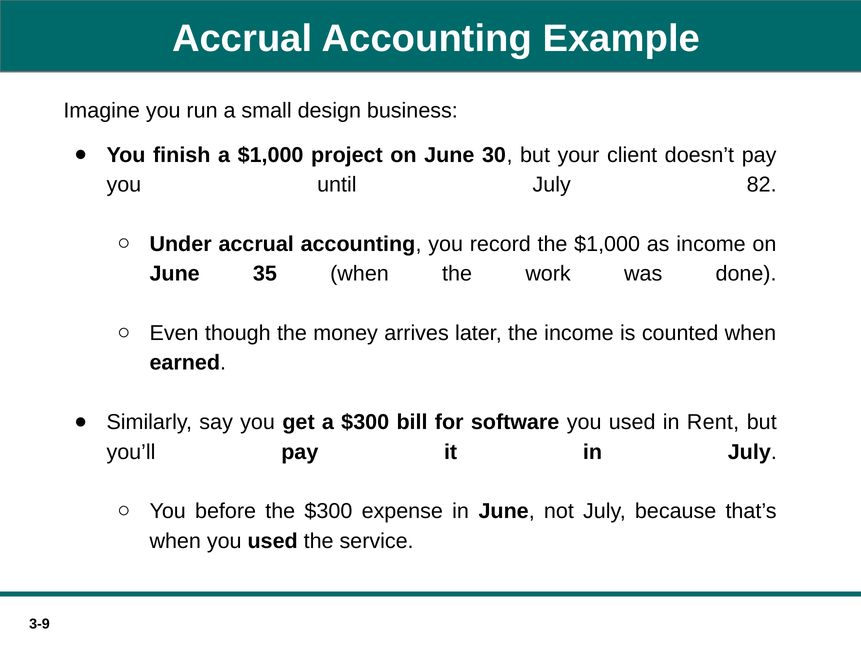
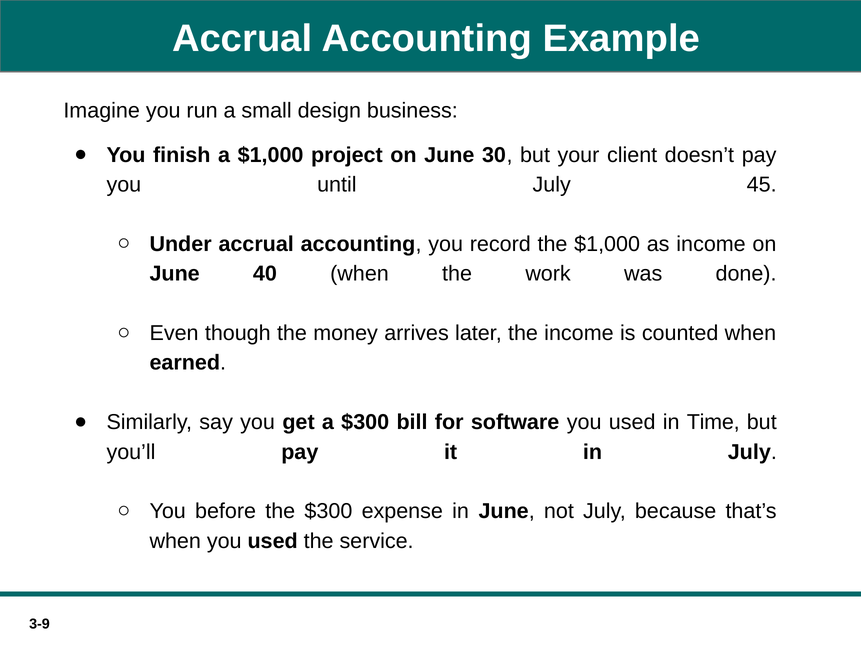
82: 82 -> 45 (762, 185)
35: 35 -> 40 (265, 274)
Rent: Rent -> Time (713, 422)
